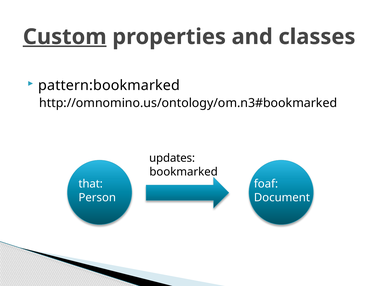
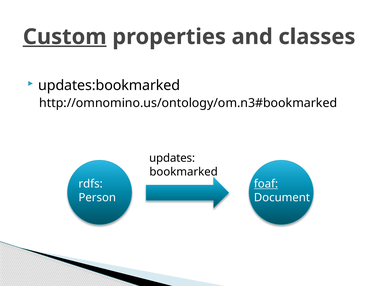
pattern:bookmarked: pattern:bookmarked -> updates:bookmarked (109, 85)
that: that -> rdfs (91, 184)
foaf underline: none -> present (266, 184)
